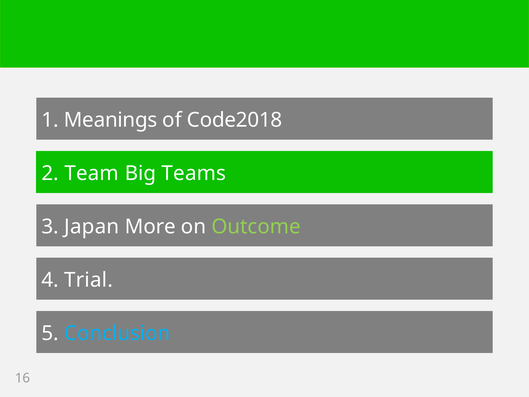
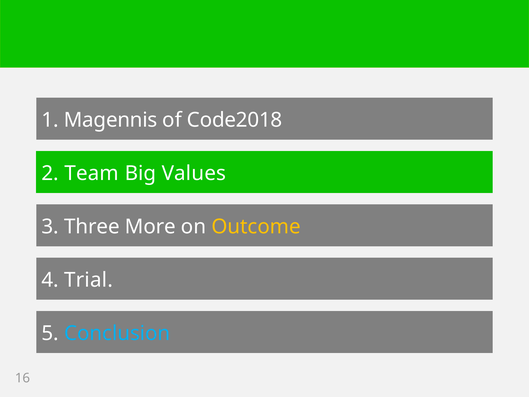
Meanings: Meanings -> Magennis (111, 120)
Teams: Teams -> Values (194, 173)
Japan: Japan -> Three (92, 227)
Outcome colour: light green -> yellow (256, 227)
